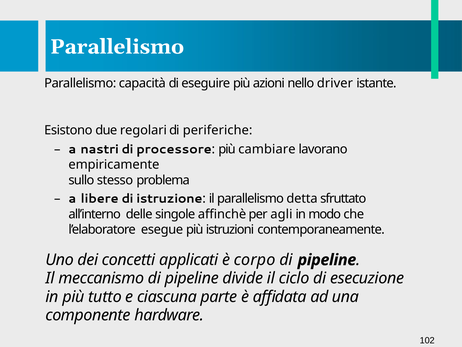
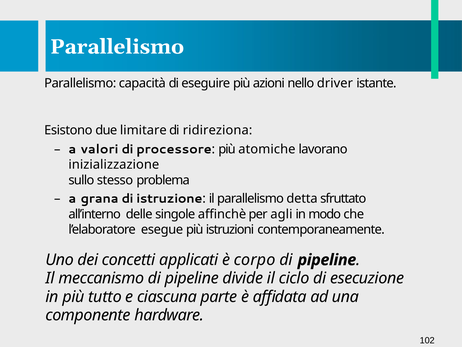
regolari: regolari -> limitare (143, 130)
periferiche: periferiche -> ridireziona (218, 130)
nastri: nastri -> valori (100, 149)
cambiare: cambiare -> atomiche (267, 149)
empiricamente: empiricamente -> inizializzazione (114, 165)
libere: libere -> grana (100, 198)
